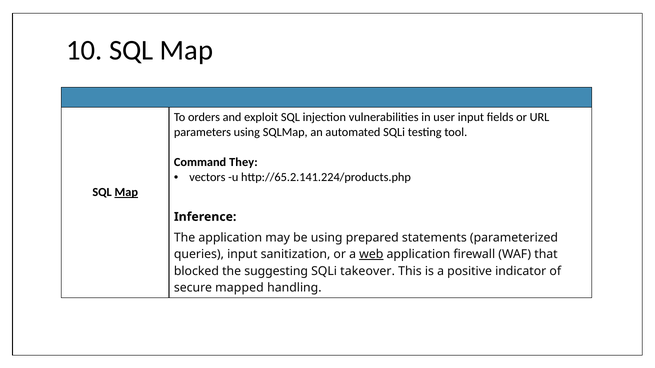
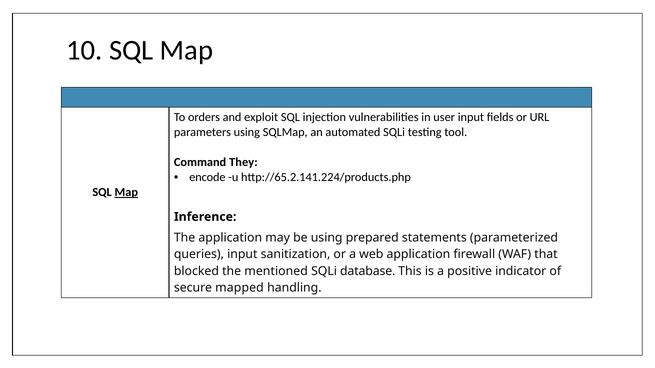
vectors: vectors -> encode (207, 178)
web underline: present -> none (371, 255)
suggesting: suggesting -> mentioned (276, 271)
takeover: takeover -> database (368, 271)
